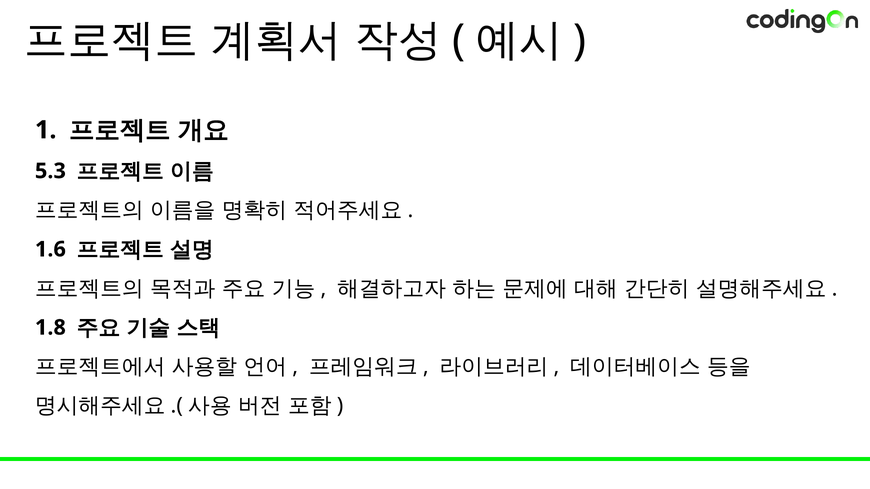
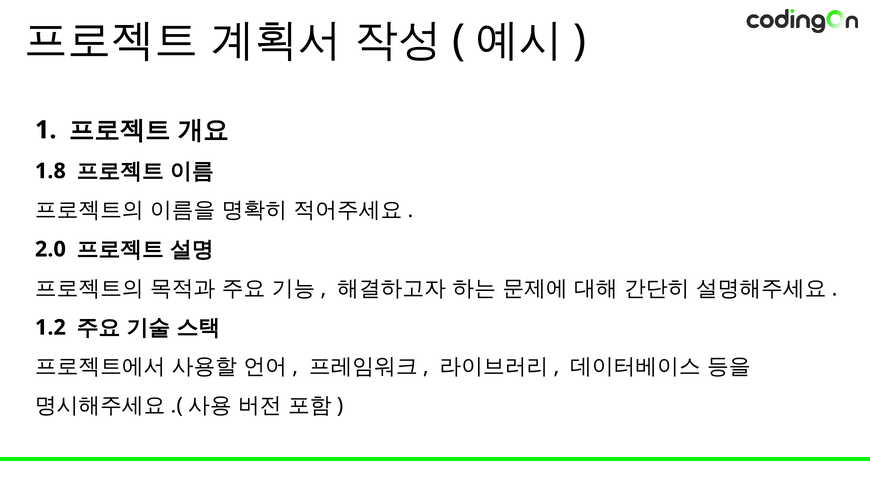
5.3: 5.3 -> 1.8 (50, 171)
1.6: 1.6 -> 2.0 (50, 249)
1.8: 1.8 -> 1.2 (50, 328)
